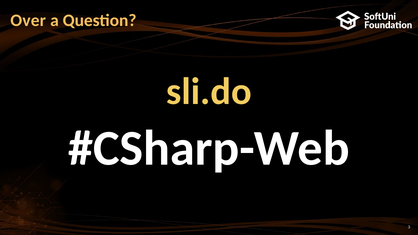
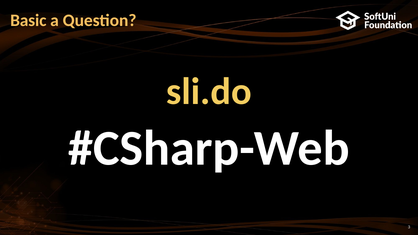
Over: Over -> Basic (28, 20)
